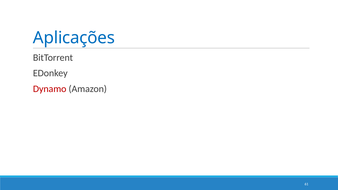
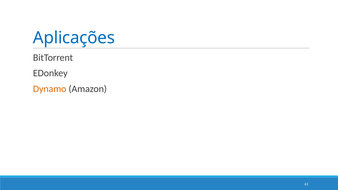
Dynamo colour: red -> orange (50, 89)
